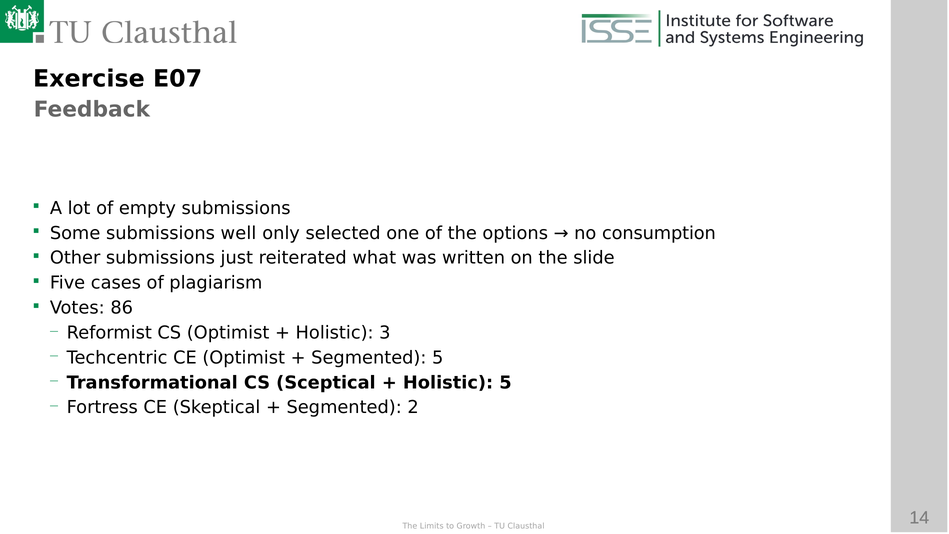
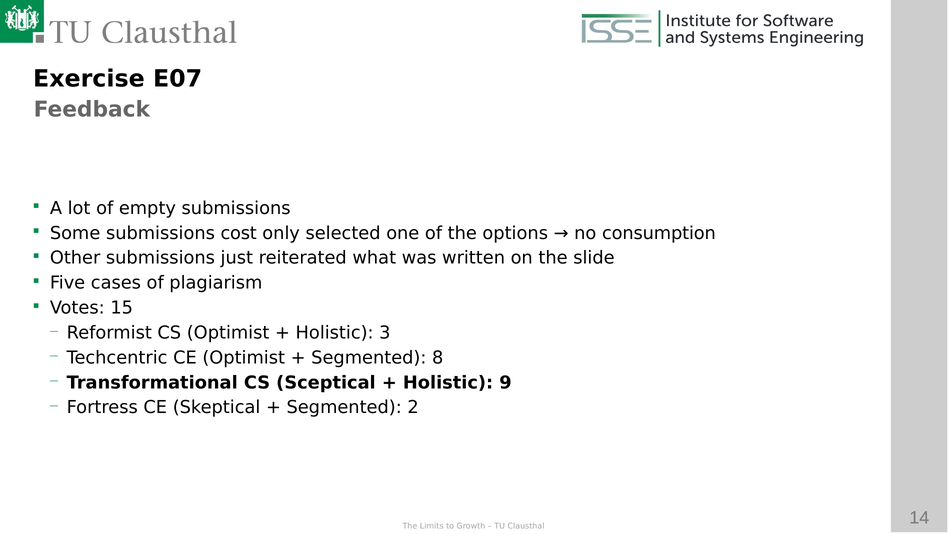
well: well -> cost (239, 233)
86: 86 -> 15 (122, 308)
Segmented 5: 5 -> 8 (438, 358)
Holistic 5: 5 -> 9 (506, 383)
